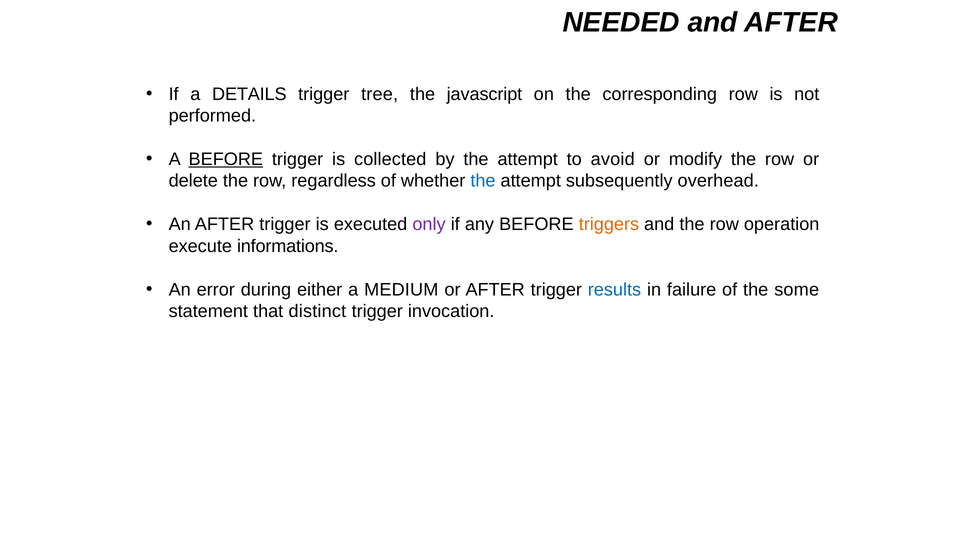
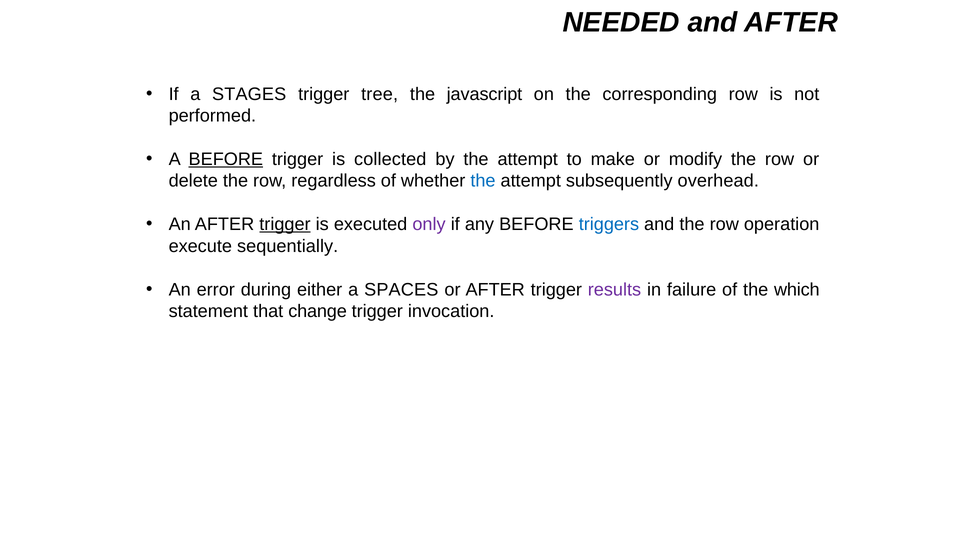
DETAILS: DETAILS -> STAGES (249, 94)
avoid: avoid -> make (613, 159)
trigger underline: none -> present (285, 225)
triggers colour: orange -> blue (609, 225)
informations: informations -> sequentially (288, 246)
MEDIUM: MEDIUM -> SPACES (401, 290)
results colour: blue -> purple (615, 290)
some: some -> which (797, 290)
distinct: distinct -> change (318, 312)
